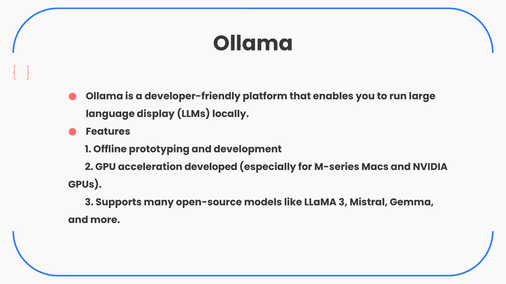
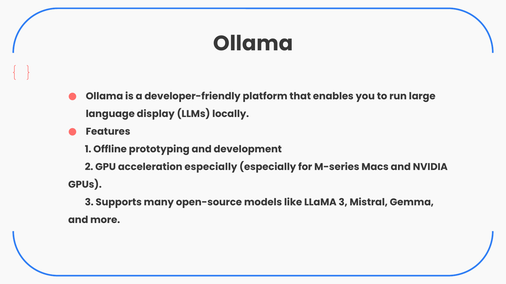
acceleration developed: developed -> especially (211, 167)
